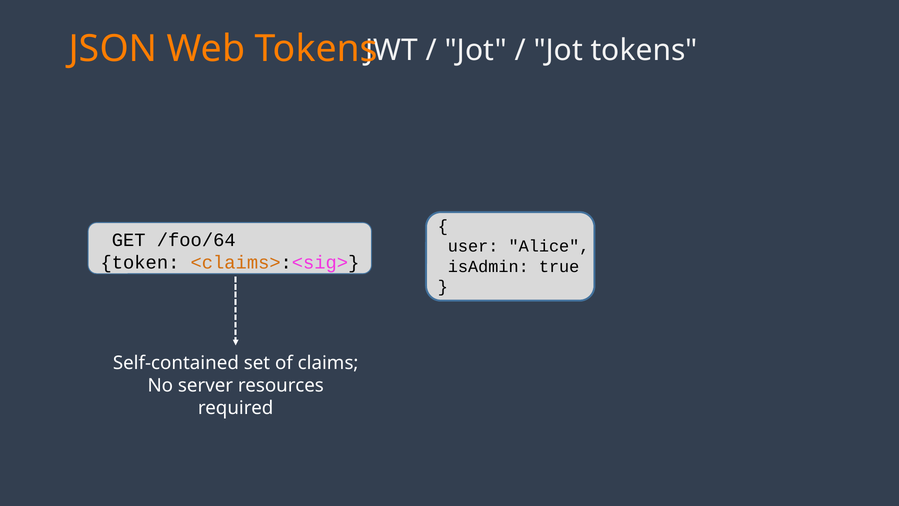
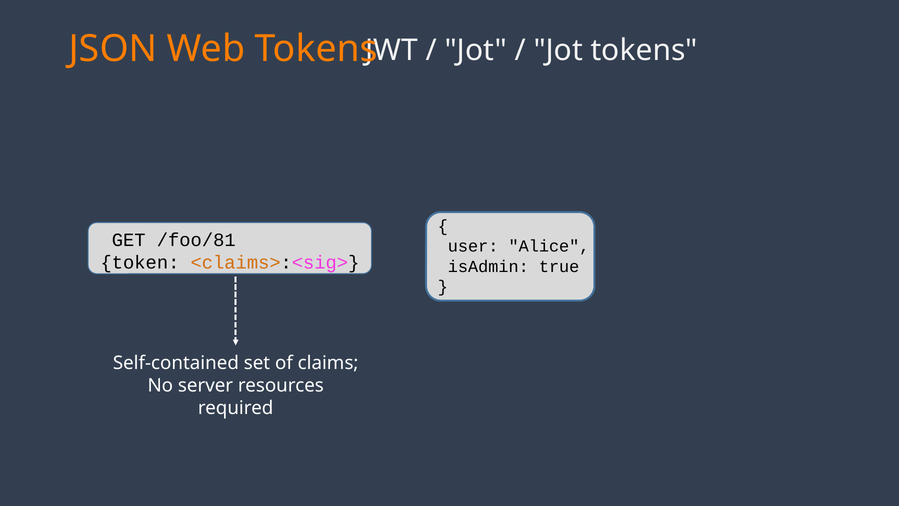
/foo/64: /foo/64 -> /foo/81 (196, 240)
